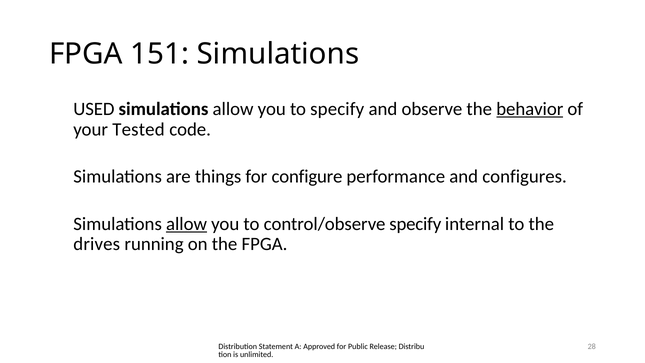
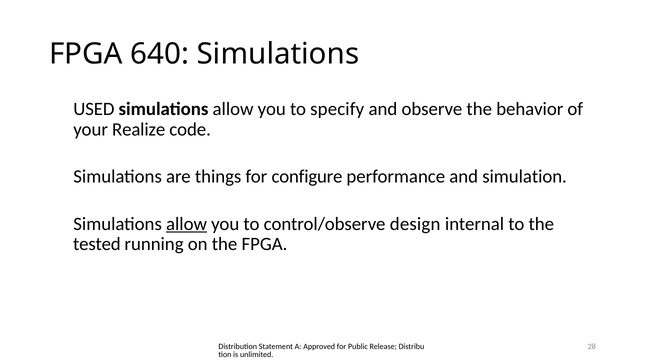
151: 151 -> 640 (160, 54)
behavior underline: present -> none (530, 109)
Tested: Tested -> Realize (139, 129)
configures: configures -> simulation (525, 177)
control/observe specify: specify -> design (415, 224)
drives: drives -> tested (97, 244)
